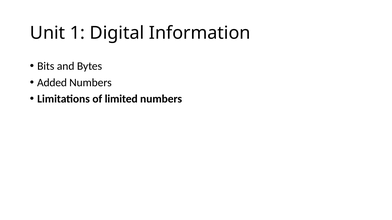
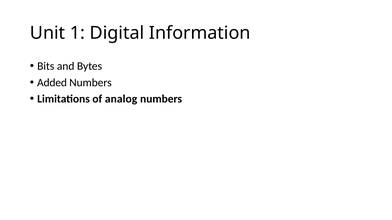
limited: limited -> analog (121, 99)
